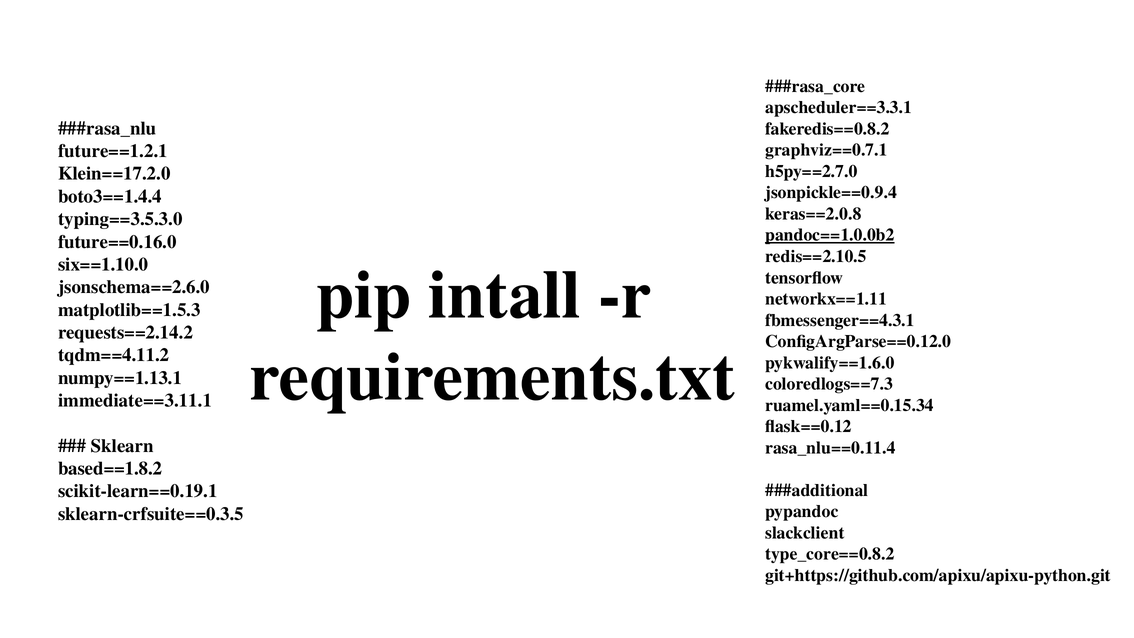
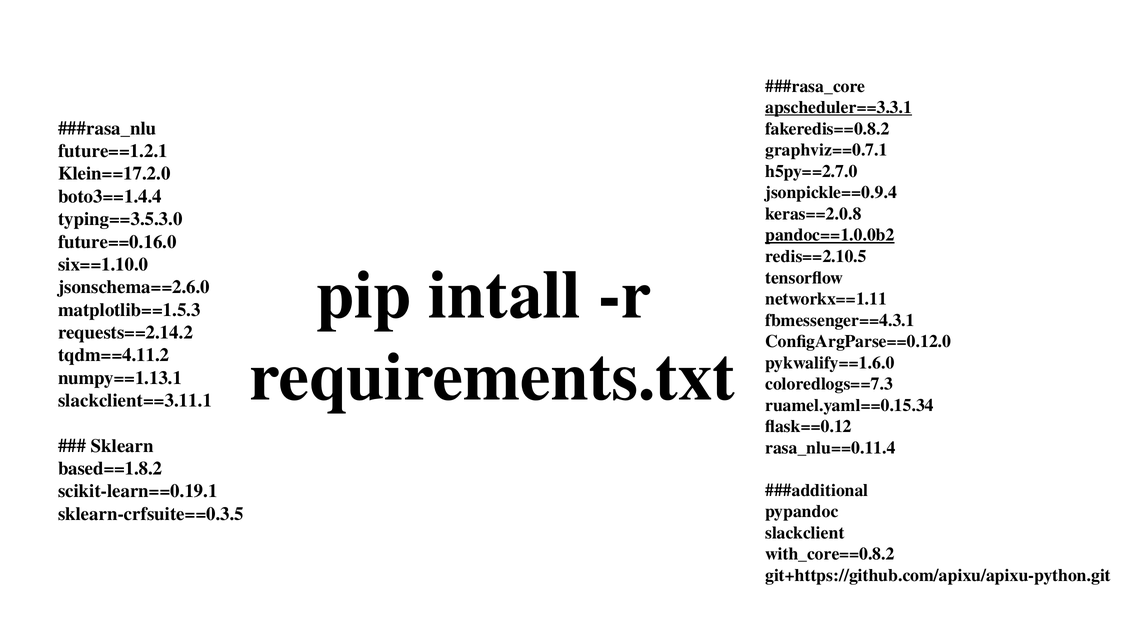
apscheduler==3.3.1 underline: none -> present (839, 108)
immediate==3.11.1: immediate==3.11.1 -> slackclient==3.11.1 (135, 400)
type_core==0.8.2: type_core==0.8.2 -> with_core==0.8.2 (830, 554)
